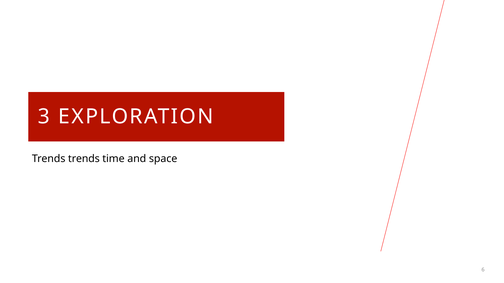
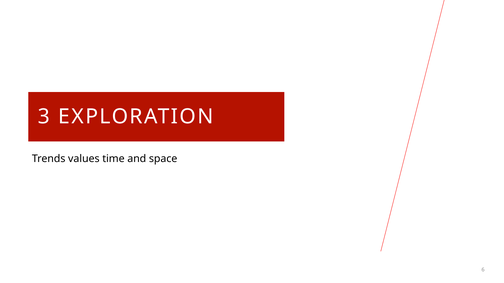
Trends trends: trends -> values (84, 159)
